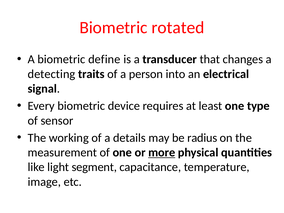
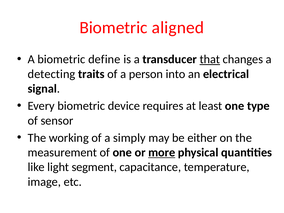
rotated: rotated -> aligned (178, 27)
that underline: none -> present (210, 59)
details: details -> simply (129, 138)
radius: radius -> either (202, 138)
